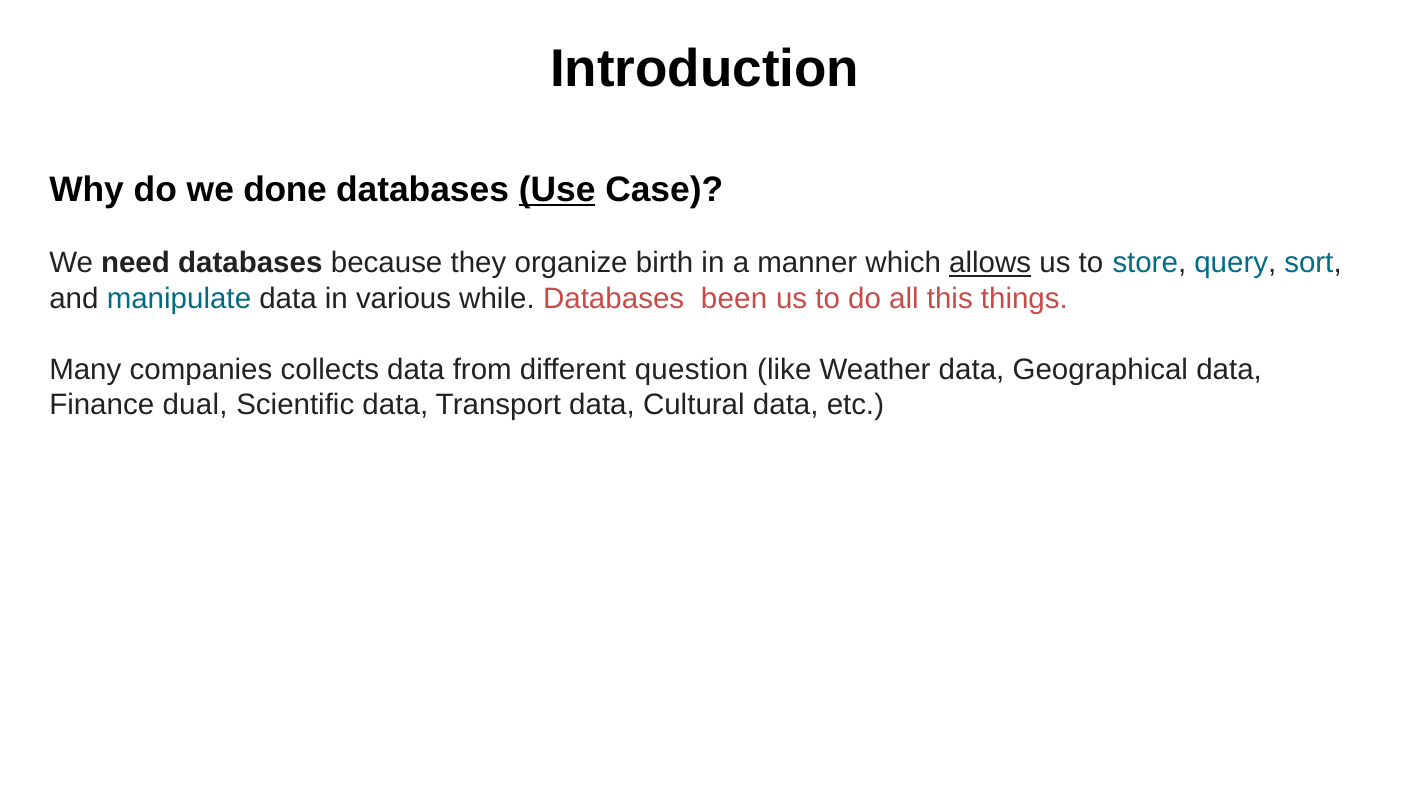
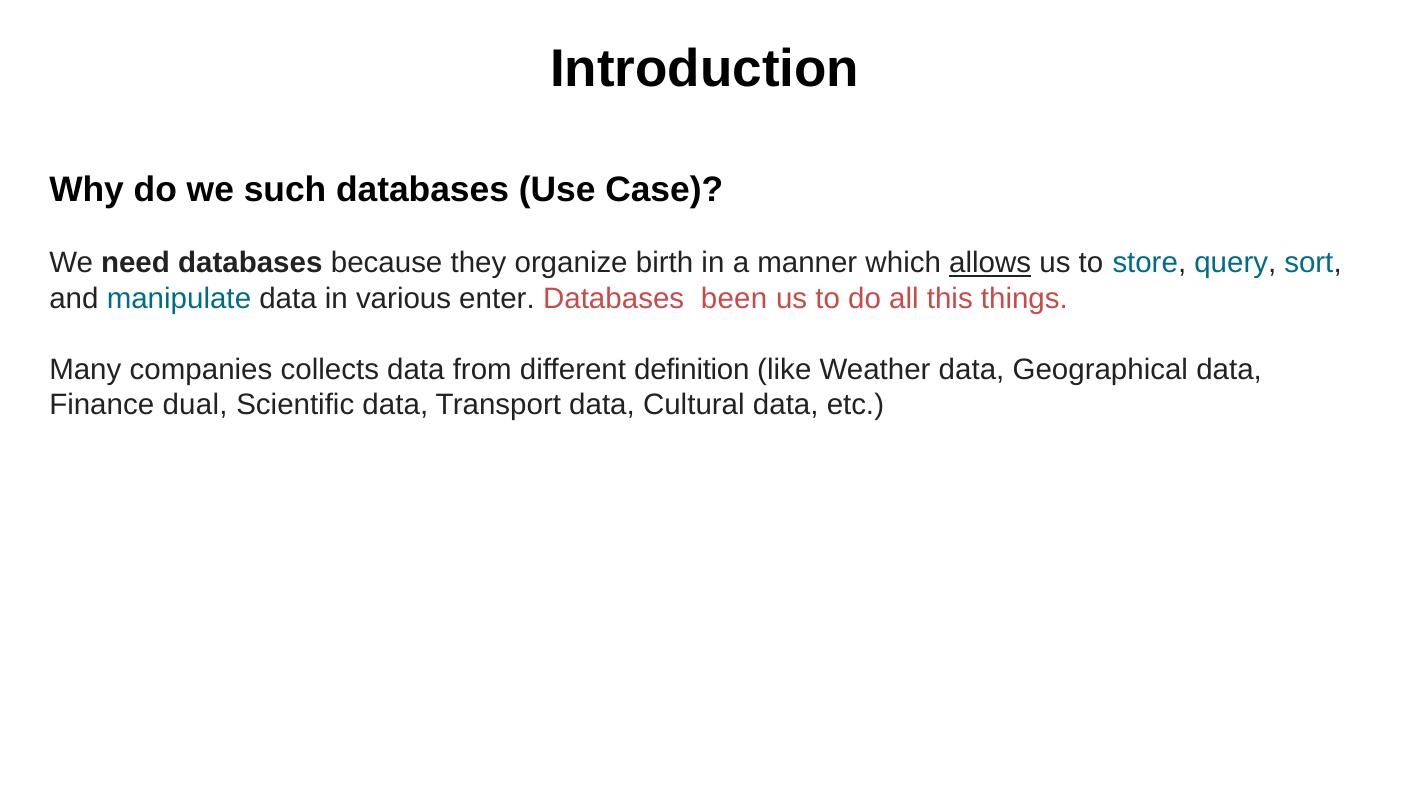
done: done -> such (285, 189)
Use underline: present -> none (557, 189)
while: while -> enter (497, 299)
question: question -> definition (692, 369)
